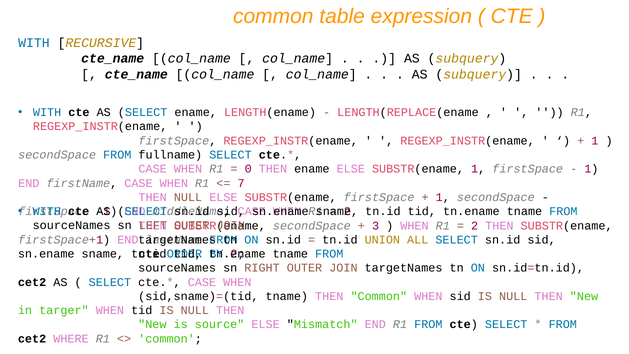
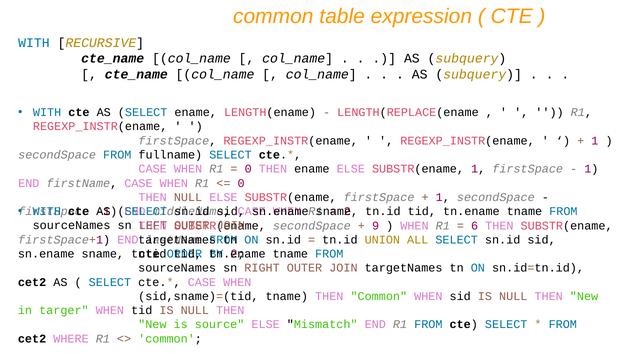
7: 7 -> 0 (241, 183)
3: 3 -> 9 (376, 226)
2: 2 -> 6 (475, 226)
